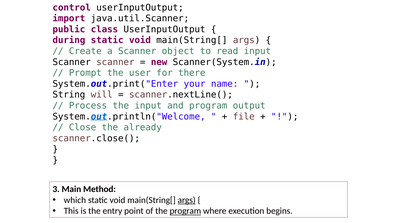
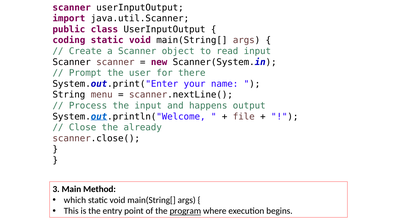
control: control -> scanner (72, 8)
during: during -> coding (69, 40)
will: will -> menu (102, 95)
and program: program -> happens (208, 106)
args underline: present -> none (187, 200)
